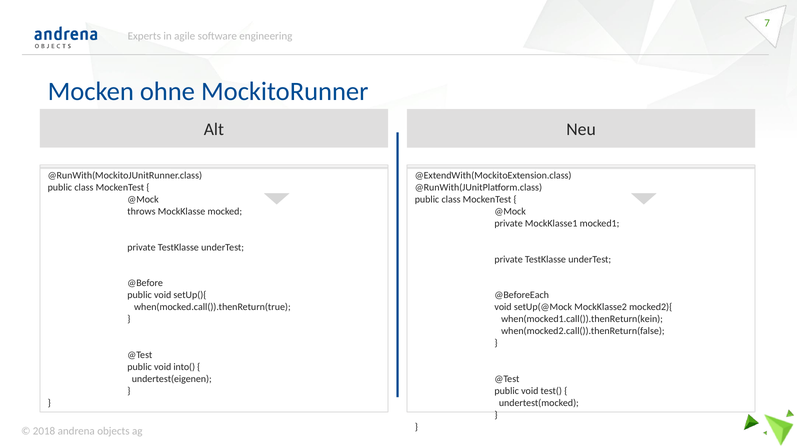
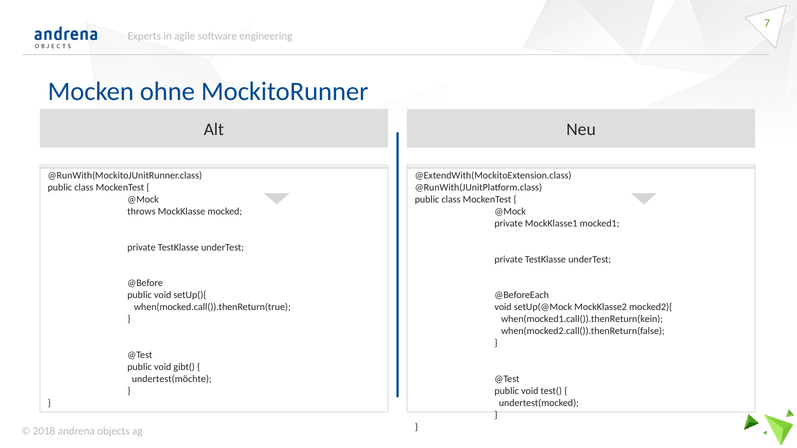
into(: into( -> gibt( (184, 367)
undertest(eigenen: undertest(eigenen -> undertest(möchte (172, 379)
